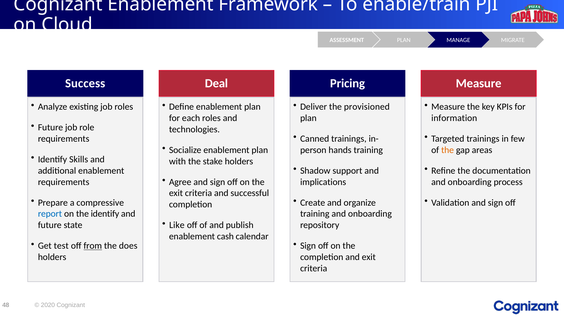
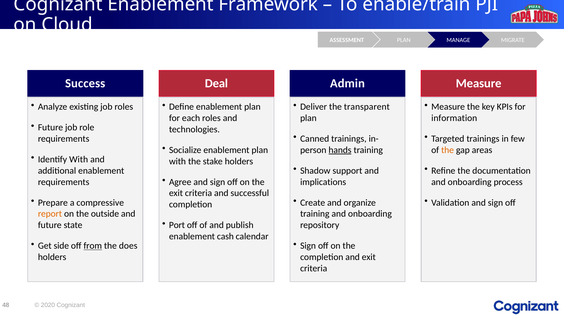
Pricing: Pricing -> Admin (347, 83)
provisioned: provisioned -> transparent (367, 107)
hands underline: none -> present (340, 150)
Identify Skills: Skills -> With (79, 160)
report colour: blue -> orange (50, 214)
the identify: identify -> outside (105, 214)
Like: Like -> Port (177, 225)
test: test -> side (61, 246)
